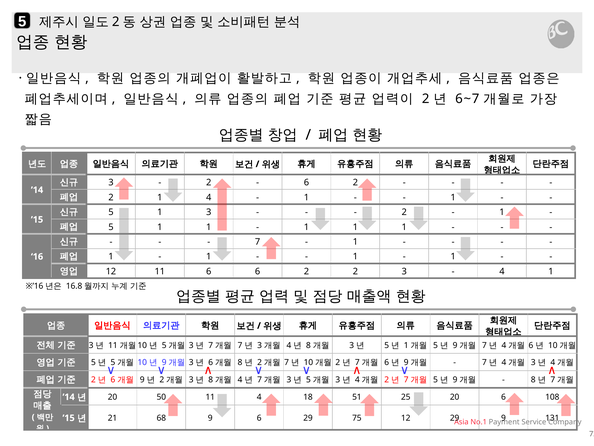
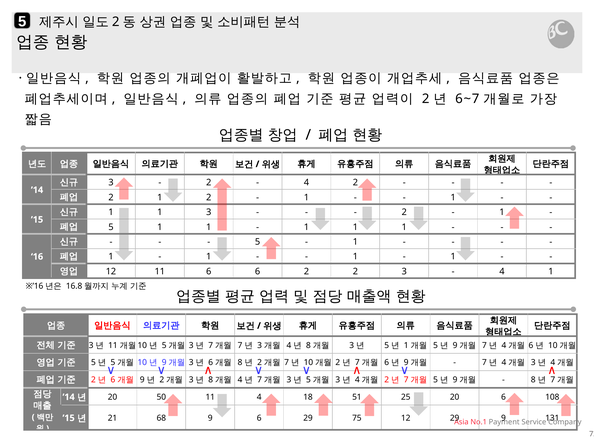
6: 6 -> 4 (306, 182)
1 4: 4 -> 2 (209, 197)
5: 5 -> 1 (111, 212)
7: 7 -> 5 (258, 242)
